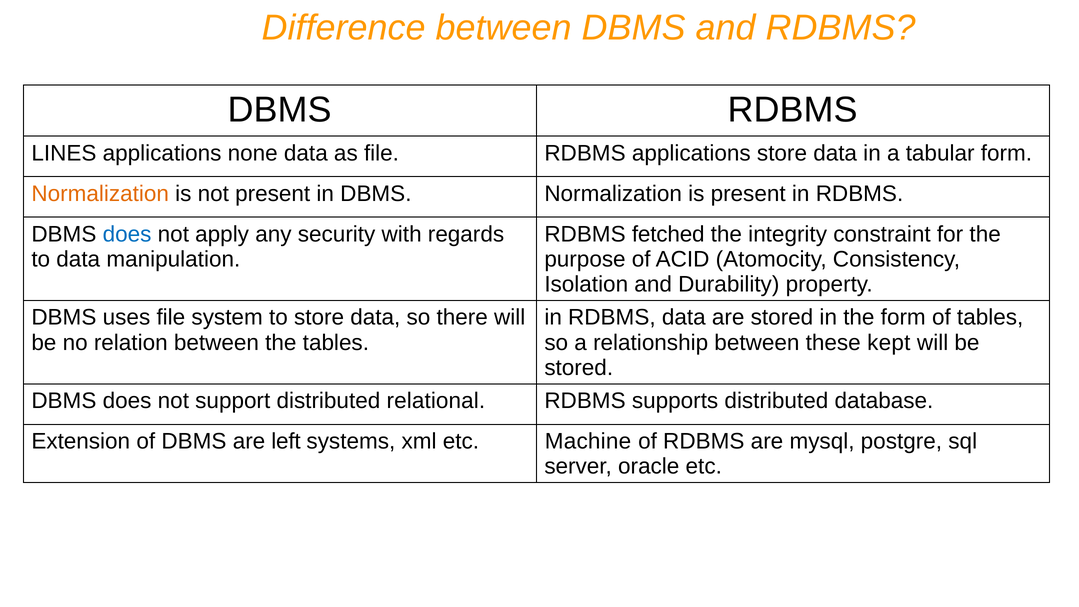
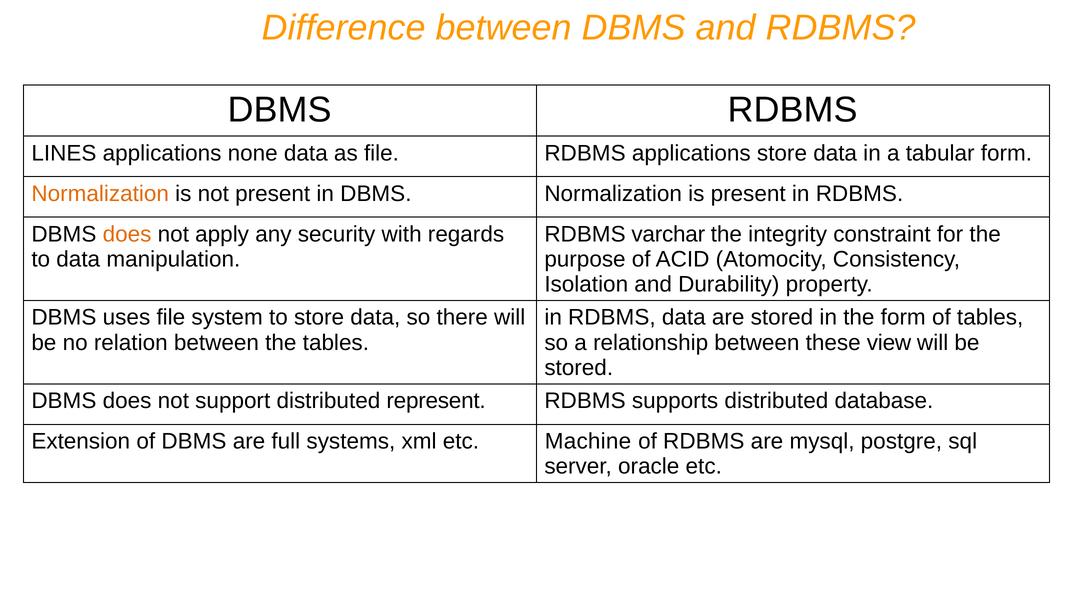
does colour: blue -> orange (127, 234)
fetched: fetched -> varchar (668, 234)
kept: kept -> view (889, 343)
relational: relational -> represent (436, 401)
left: left -> full (286, 441)
